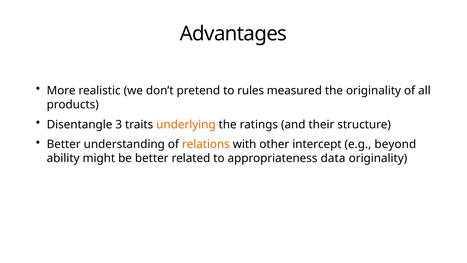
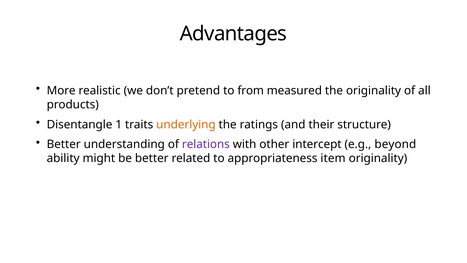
rules: rules -> from (251, 91)
3: 3 -> 1 (119, 124)
relations colour: orange -> purple (206, 144)
data: data -> item (333, 158)
